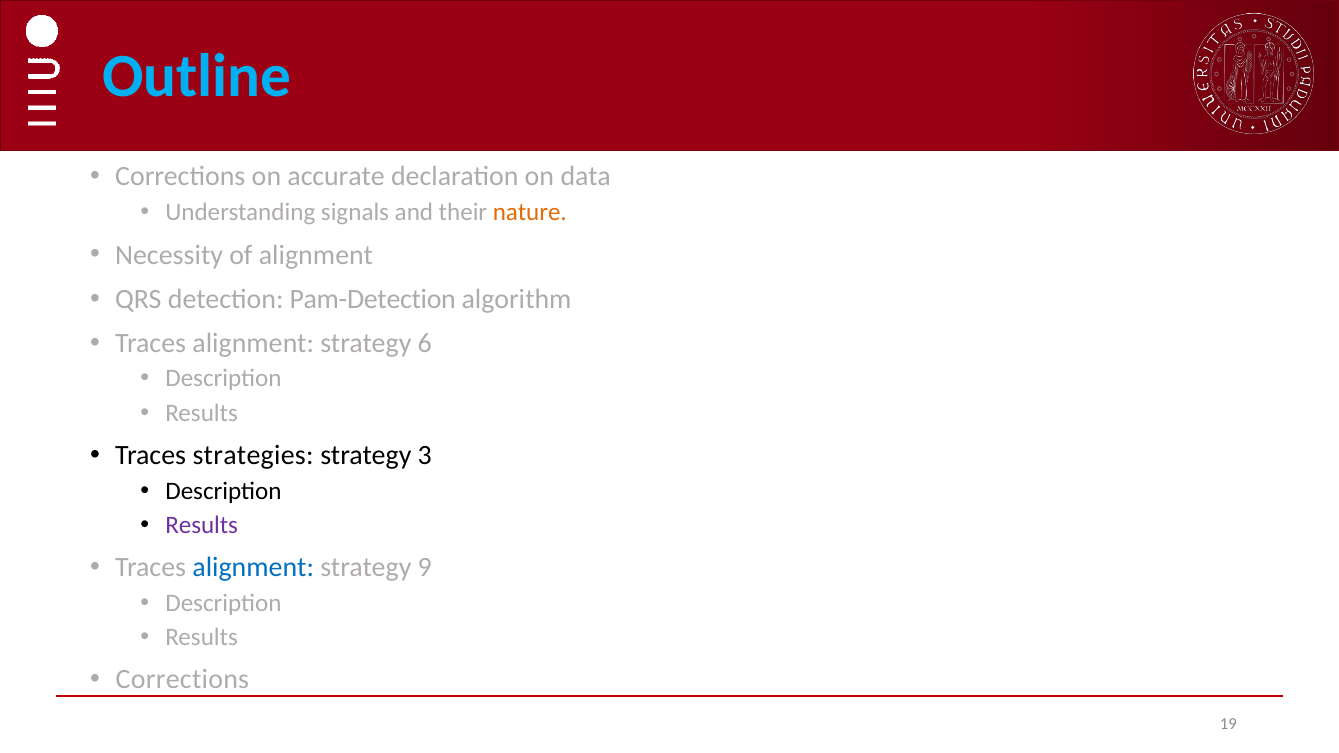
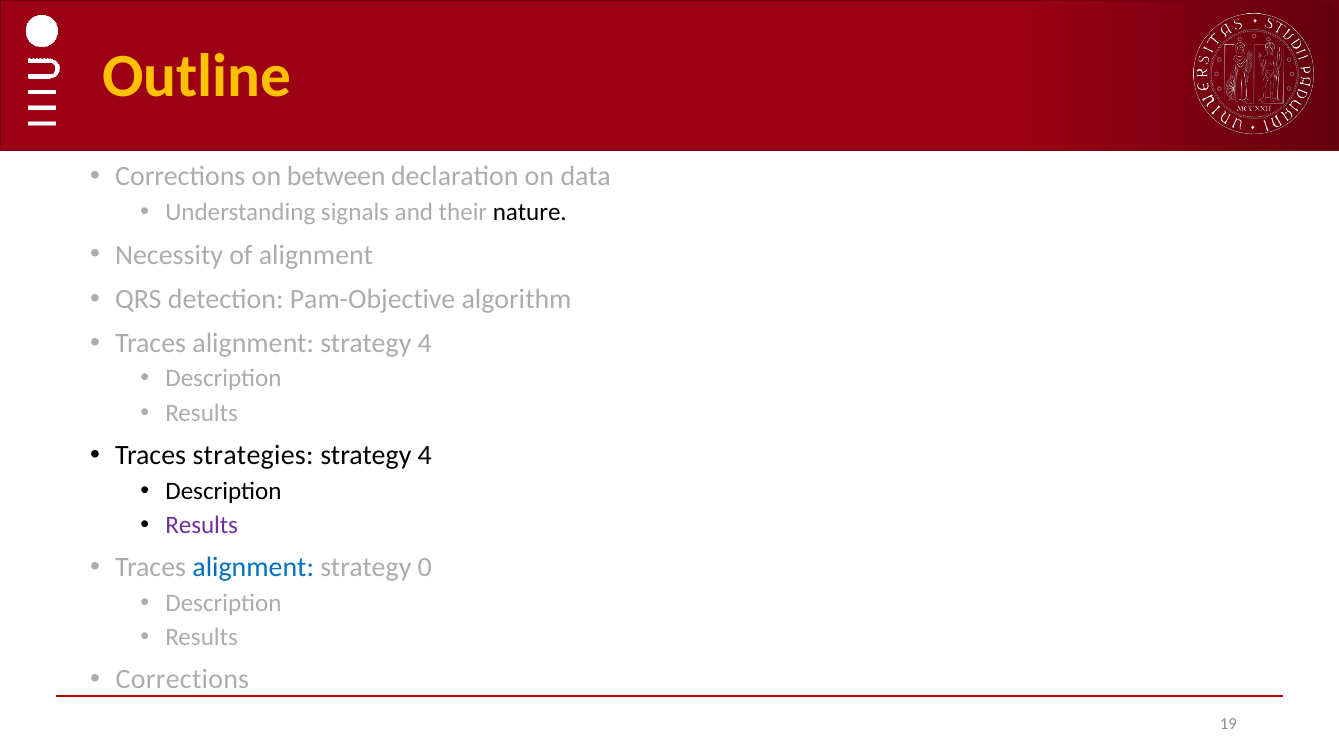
Outline colour: light blue -> yellow (197, 76)
accurate: accurate -> between (336, 177)
nature colour: orange -> black (530, 212)
Pam-Detection: Pam-Detection -> Pam-Objective (373, 299)
alignment strategy 6: 6 -> 4 (425, 343)
3: 3 -> 4 (425, 455)
9: 9 -> 0 (425, 568)
